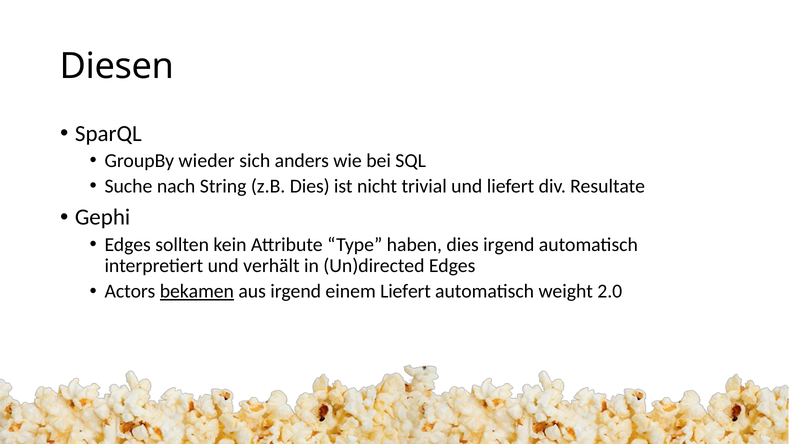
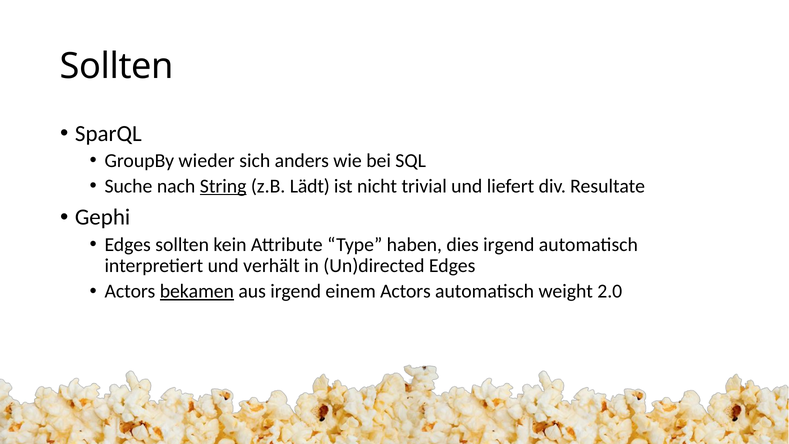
Diesen: Diesen -> Sollten (117, 66)
String underline: none -> present (223, 186)
z.B Dies: Dies -> Lädt (310, 186)
einem Liefert: Liefert -> Actors (405, 291)
